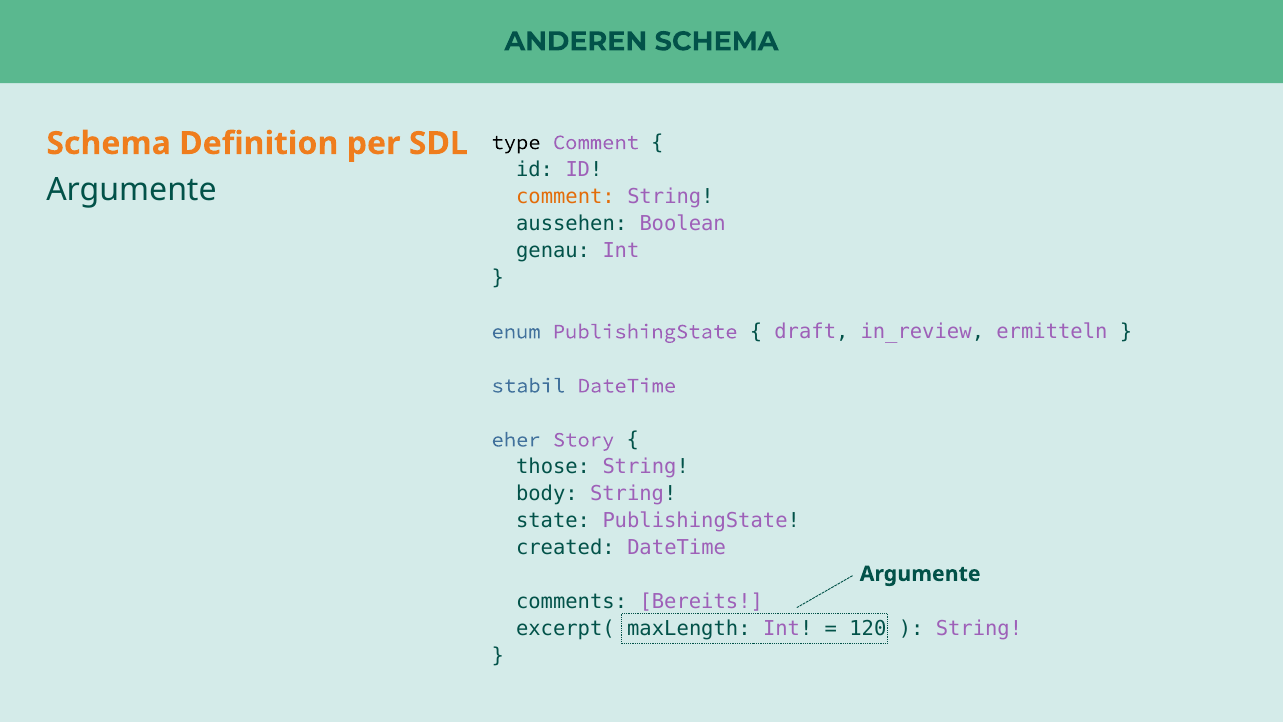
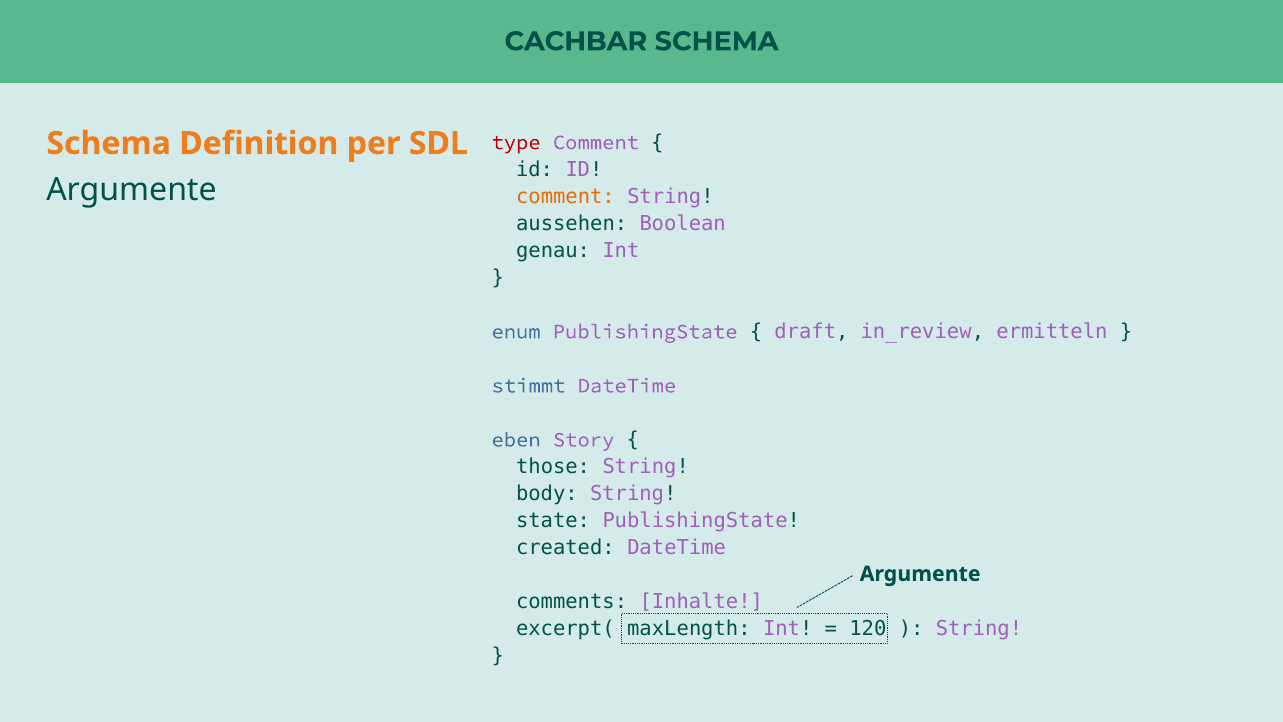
ANDEREN: ANDEREN -> CACHBAR (576, 41)
type colour: black -> red (516, 142)
stabil: stabil -> stimmt (528, 386)
eher: eher -> eben (516, 440)
Bereits: Bereits -> Inhalte (701, 602)
